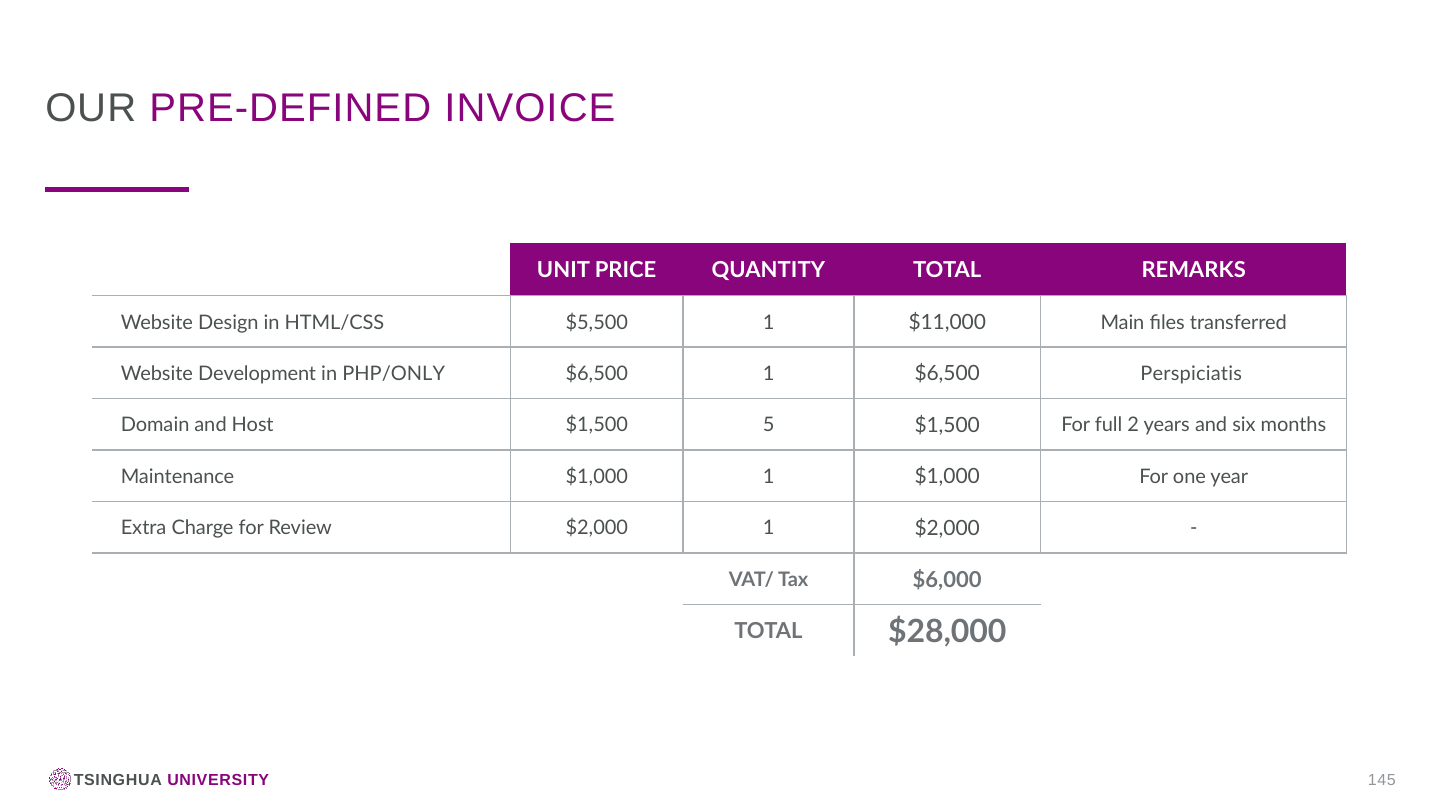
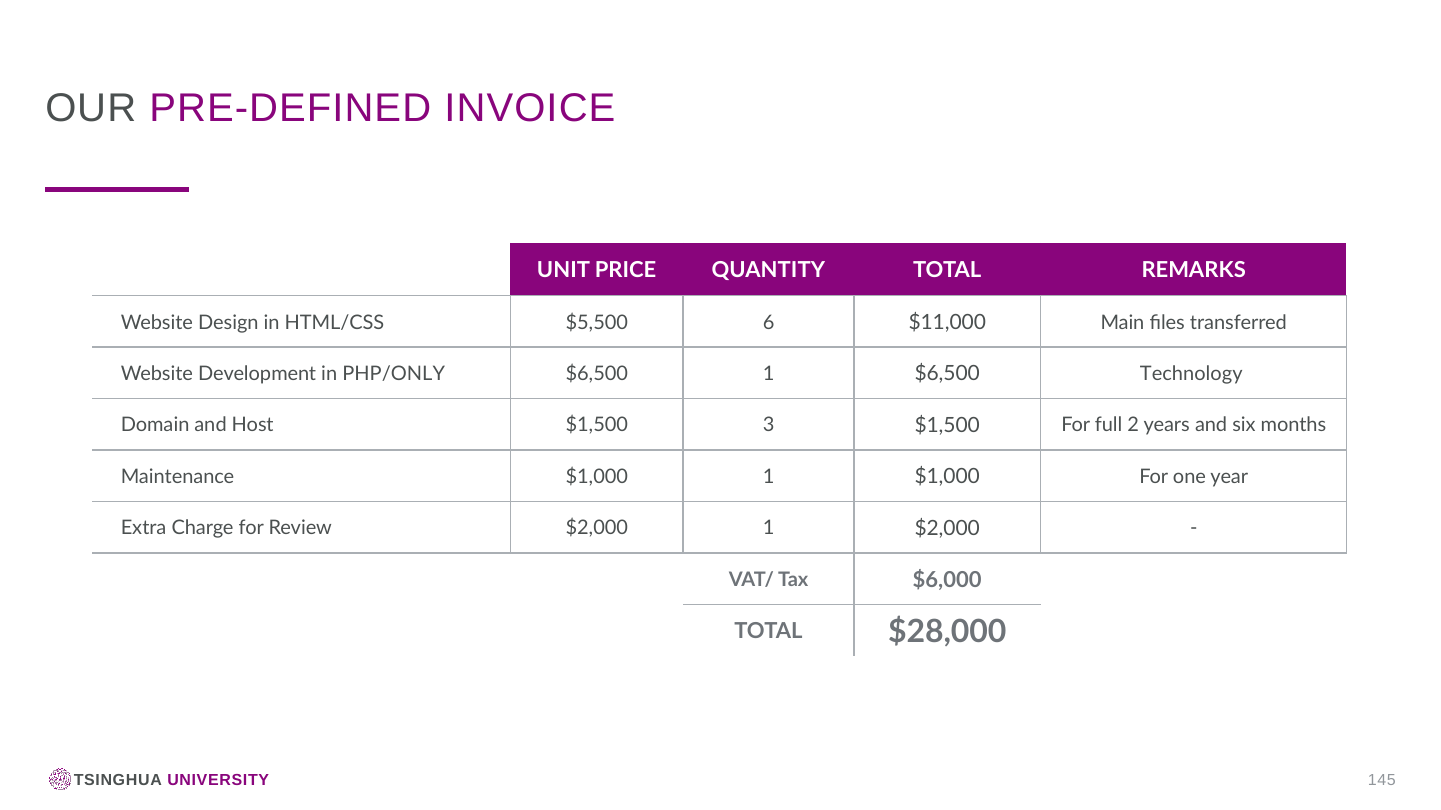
$5,500 1: 1 -> 6 (769, 323)
Perspiciatis: Perspiciatis -> Technology (1191, 374)
5: 5 -> 3 (769, 426)
